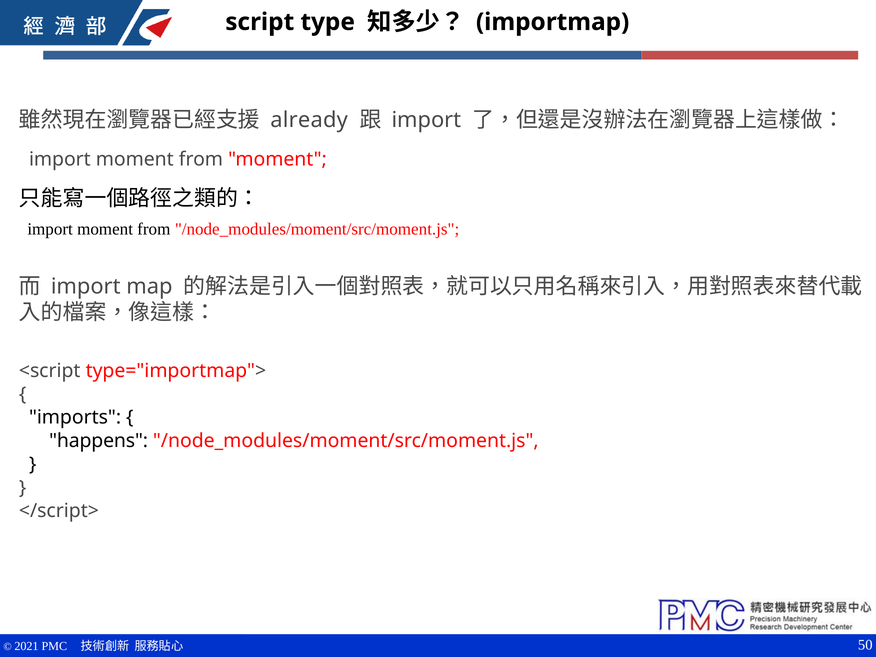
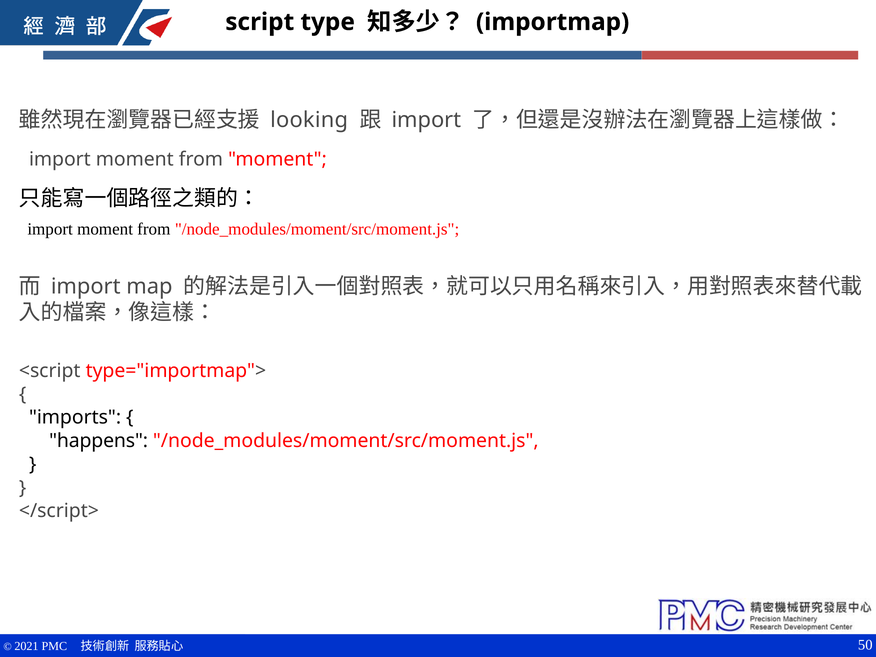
already: already -> looking (309, 120)
